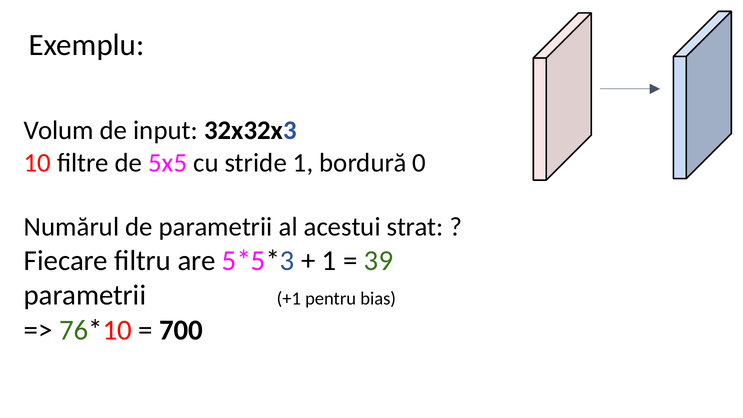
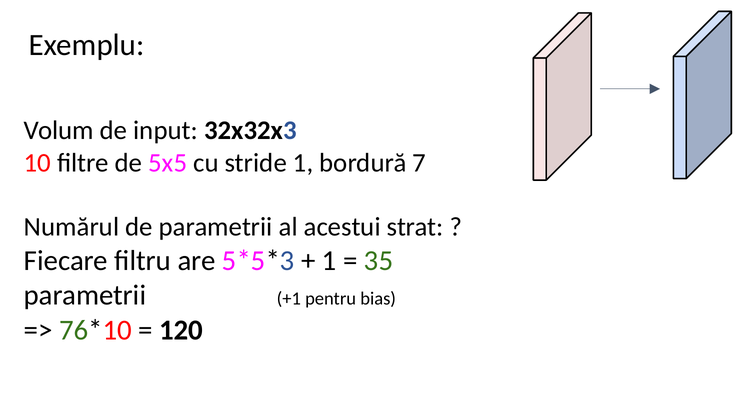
0: 0 -> 7 (419, 163)
39: 39 -> 35 (379, 261)
700: 700 -> 120 (181, 330)
